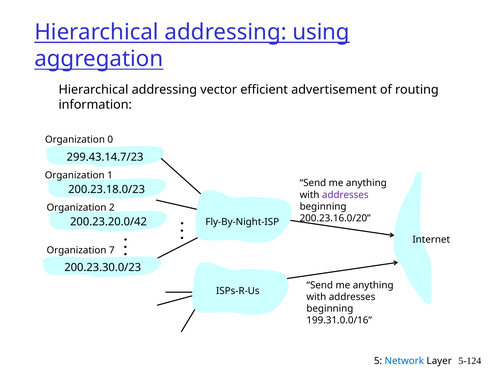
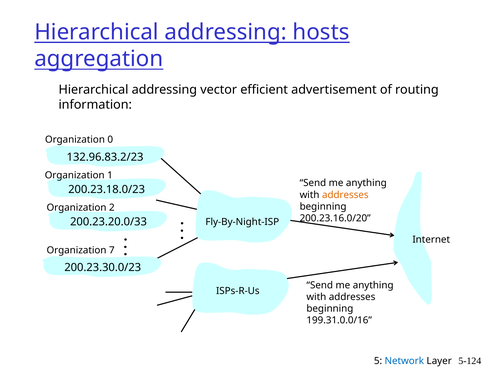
using: using -> hosts (321, 32)
299.43.14.7/23: 299.43.14.7/23 -> 132.96.83.2/23 (105, 157)
addresses colour: purple -> orange (345, 195)
200.23.20.0/42: 200.23.20.0/42 -> 200.23.20.0/33 (109, 222)
